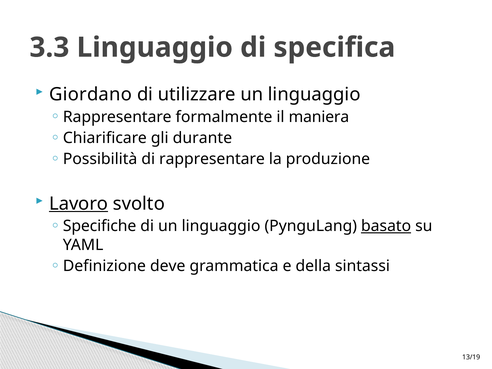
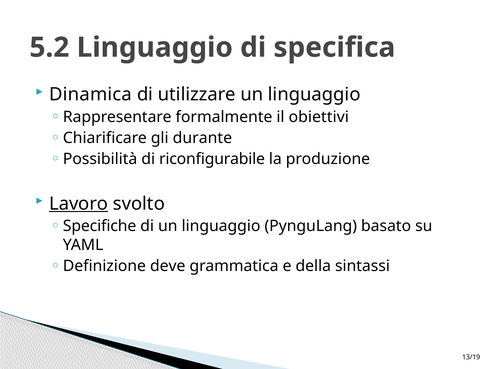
3.3: 3.3 -> 5.2 (49, 47)
Giordano: Giordano -> Dinamica (91, 94)
maniera: maniera -> obiettivi (319, 117)
di rappresentare: rappresentare -> riconfigurabile (212, 159)
basato underline: present -> none (386, 226)
